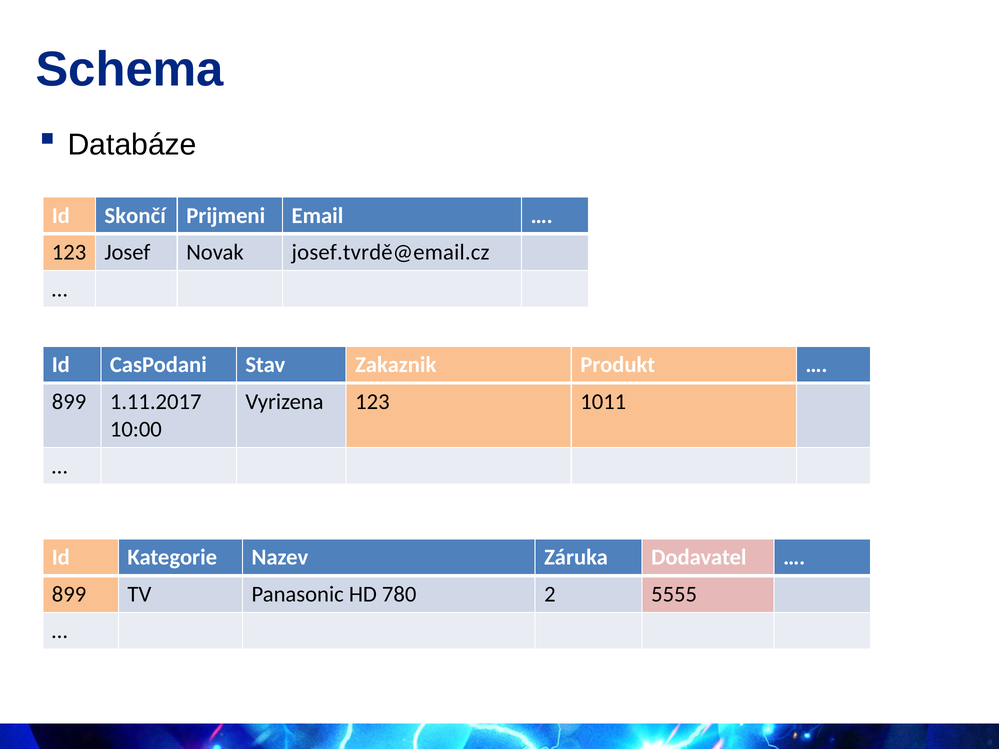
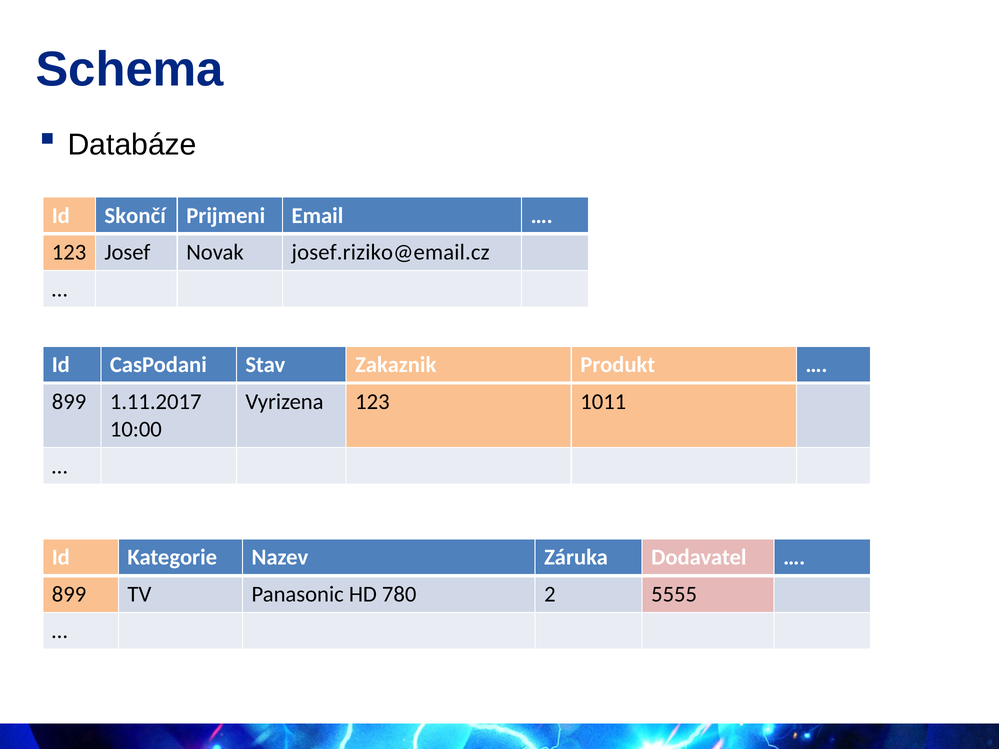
josef.tvrdě@email.cz: josef.tvrdě@email.cz -> josef.riziko@email.cz (391, 252)
